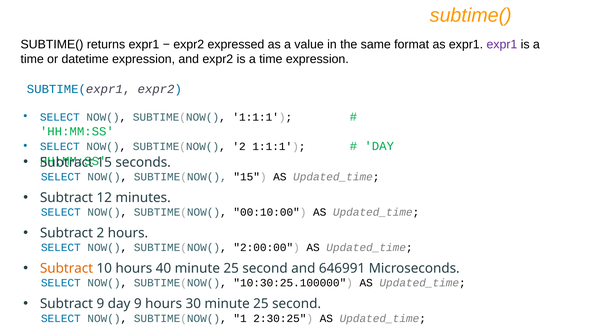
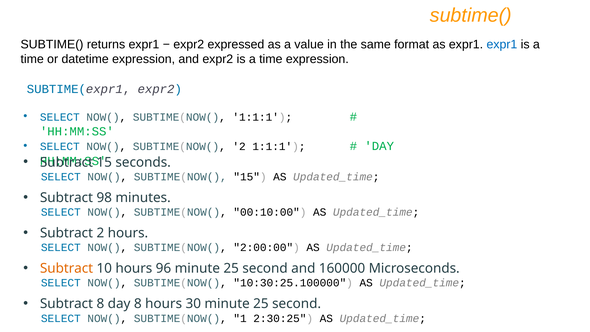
expr1 colour: purple -> blue (502, 44)
12: 12 -> 98 (104, 198)
40: 40 -> 96 (163, 268)
646991: 646991 -> 160000 (342, 268)
Subtract 9: 9 -> 8 (100, 304)
day 9: 9 -> 8 (138, 304)
